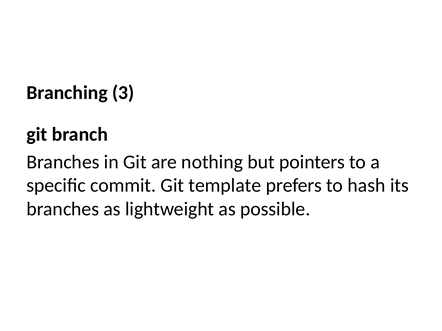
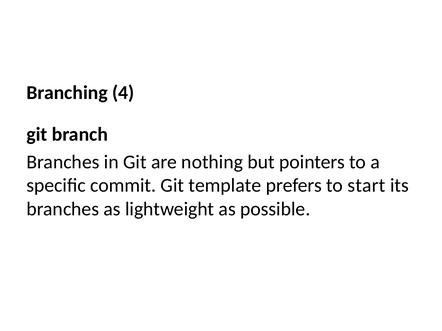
3: 3 -> 4 (123, 93)
hash: hash -> start (366, 186)
